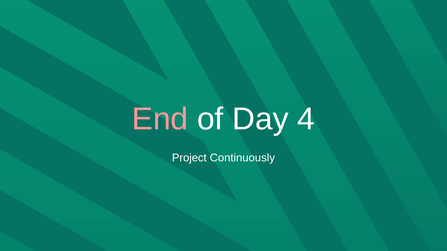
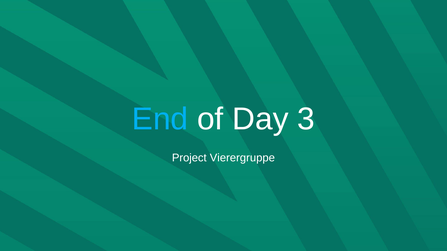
End colour: pink -> light blue (160, 119)
4: 4 -> 3 (306, 119)
Continuously: Continuously -> Vierergruppe (242, 158)
